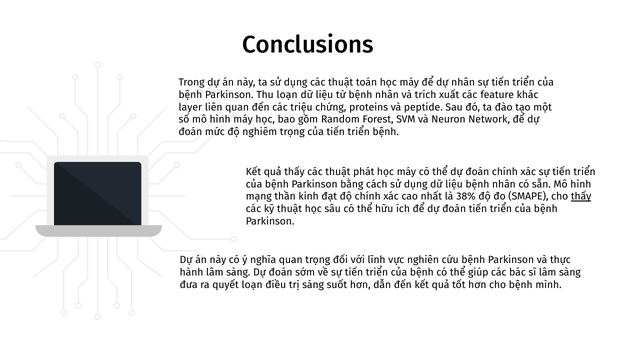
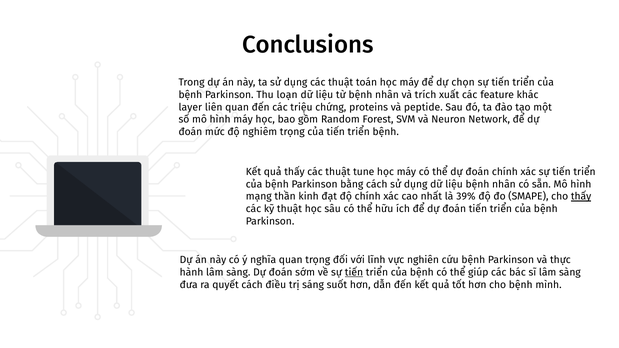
dự nhân: nhân -> chọn (463, 82)
phát: phát -> tune (364, 172)
38%: 38% -> 39% (466, 197)
tiến underline: none -> present (354, 273)
quyết loạn: loạn -> cách (252, 285)
